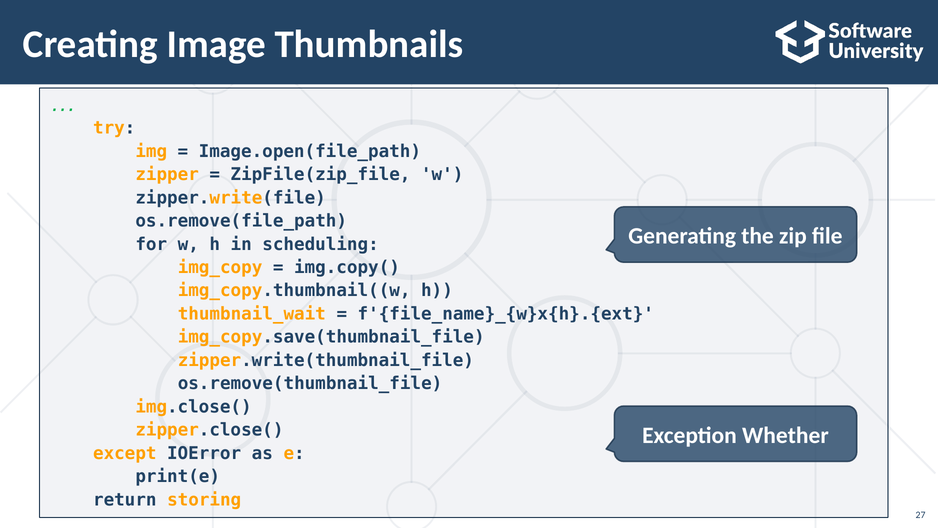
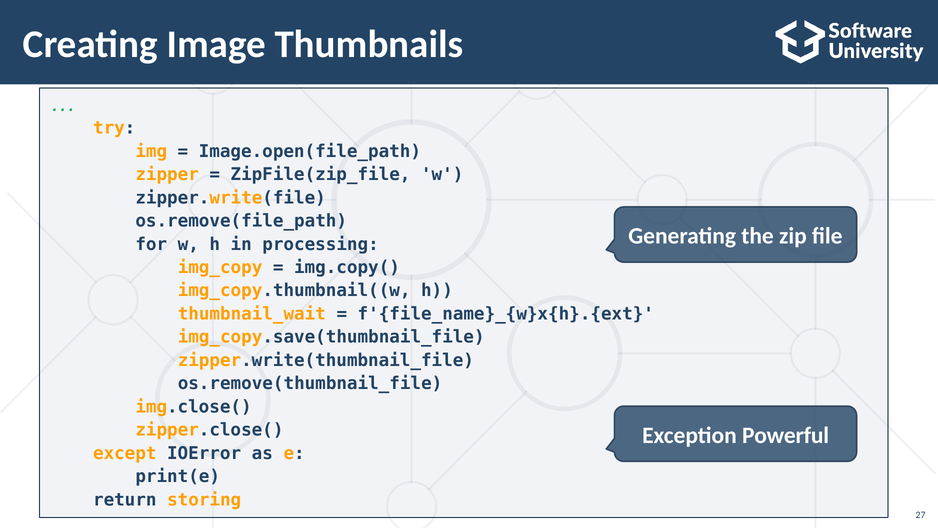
scheduling: scheduling -> processing (321, 244)
Whether: Whether -> Powerful (786, 435)
